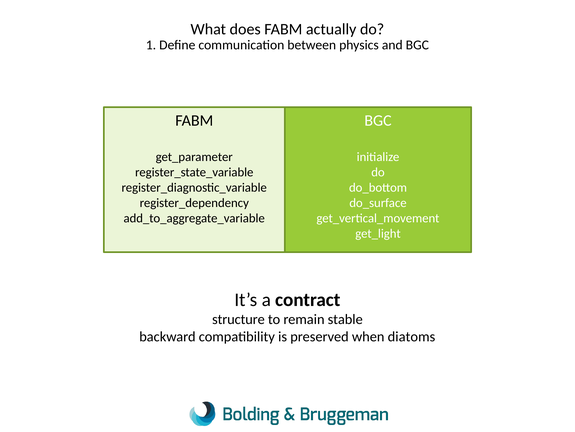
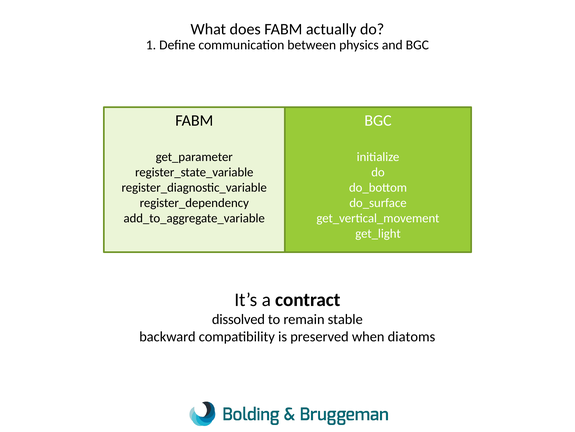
structure: structure -> dissolved (238, 319)
